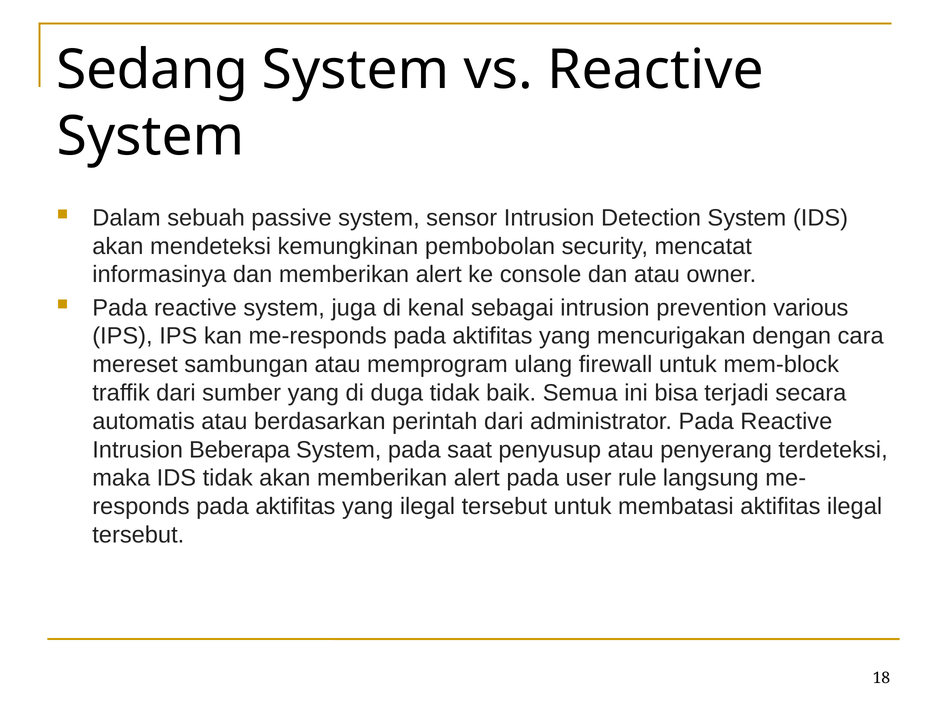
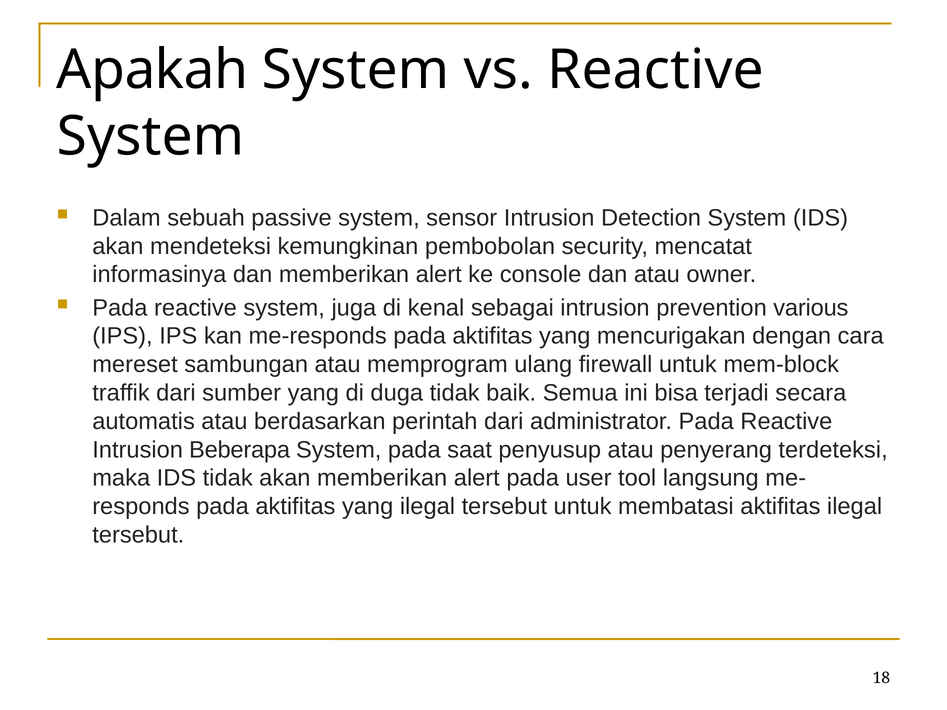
Sedang: Sedang -> Apakah (152, 70)
rule: rule -> tool (637, 478)
